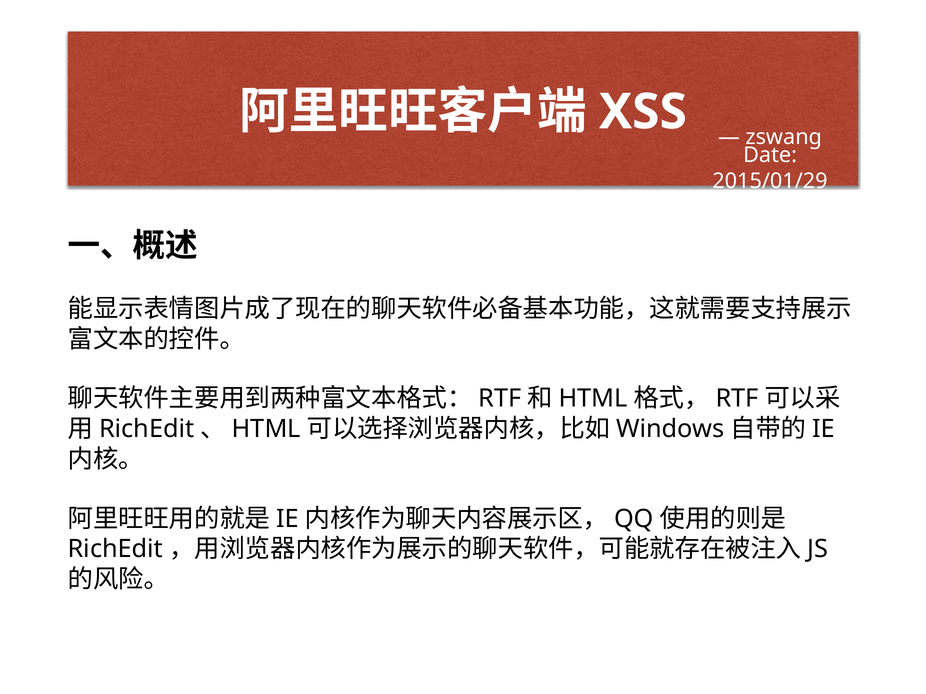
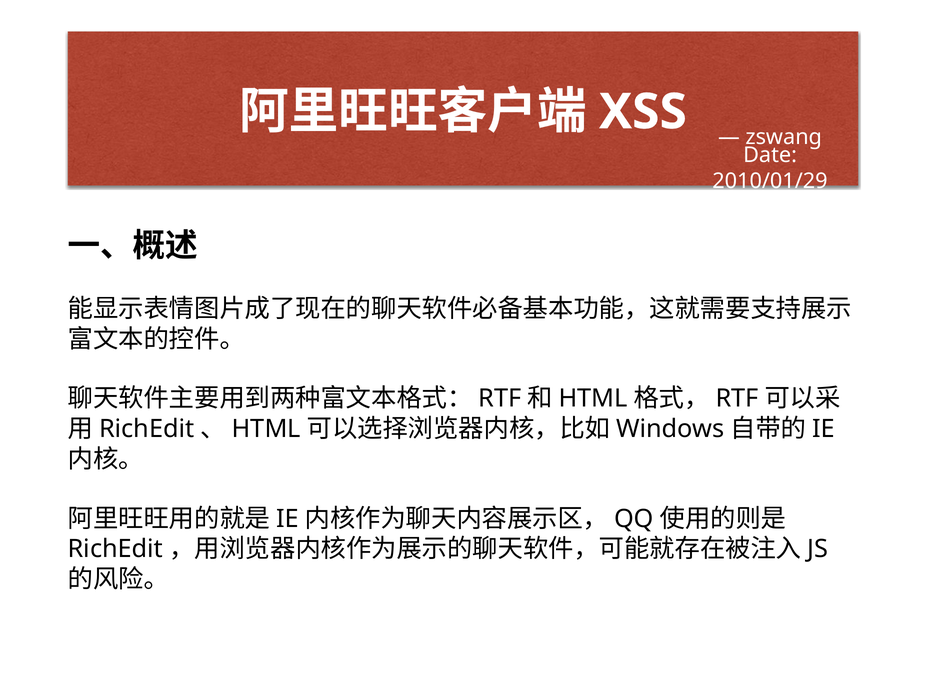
2015/01/29: 2015/01/29 -> 2010/01/29 (770, 181)
